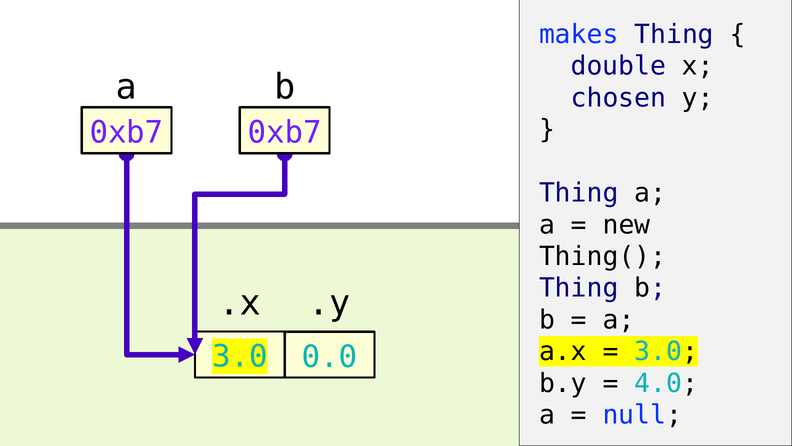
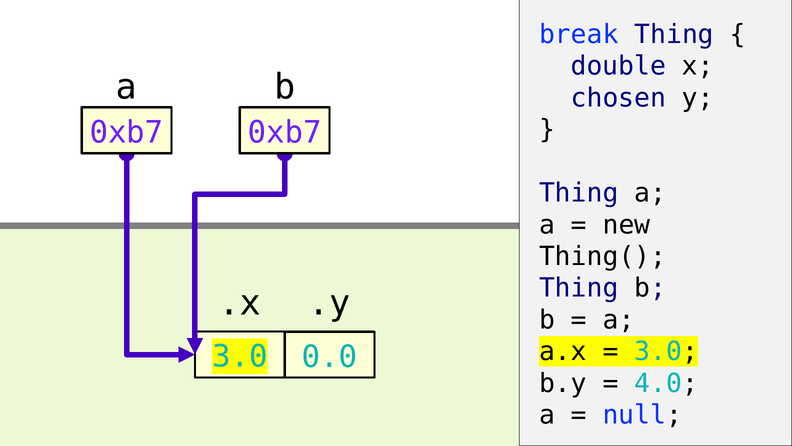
makes: makes -> break (579, 35)
